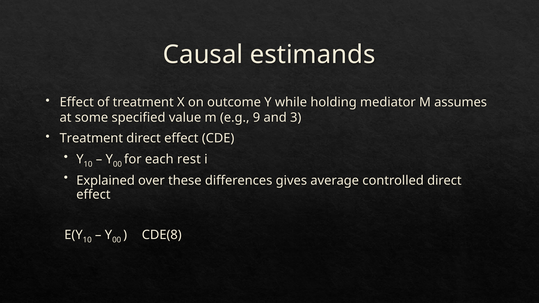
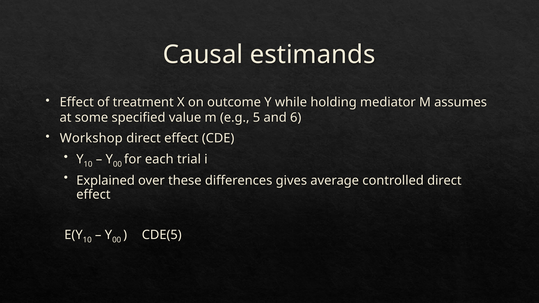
9: 9 -> 5 (257, 118)
3: 3 -> 6 (296, 118)
Treatment: Treatment -> Workshop (91, 138)
rest: rest -> trial (189, 159)
CDE(8: CDE(8 -> CDE(5 (162, 235)
